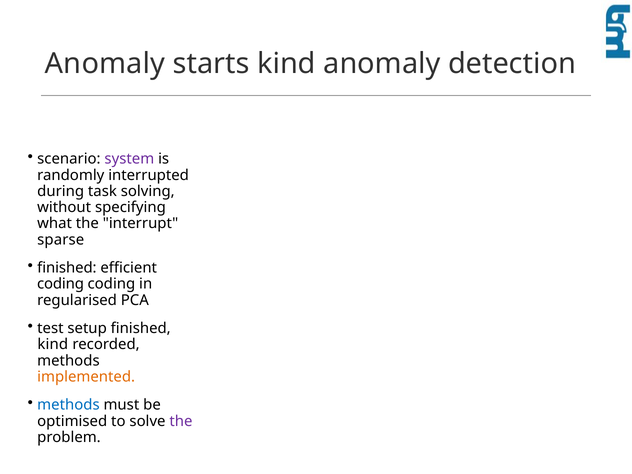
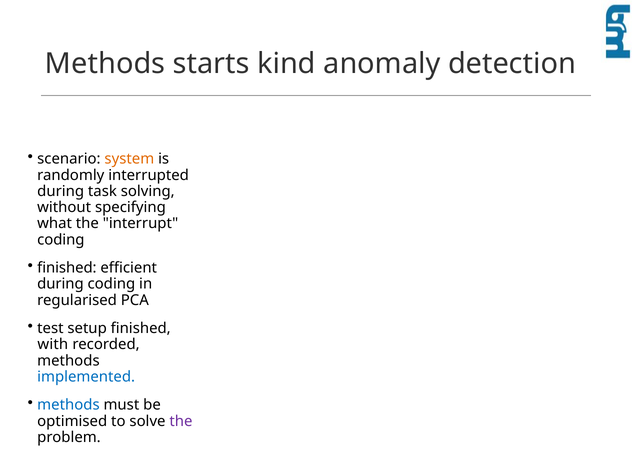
Anomaly: Anomaly -> Methods (105, 64)
system colour: purple -> orange (129, 159)
sparse: sparse -> coding (61, 240)
coding: coding -> during (60, 284)
kind: kind -> with (53, 344)
implemented colour: orange -> blue (86, 377)
